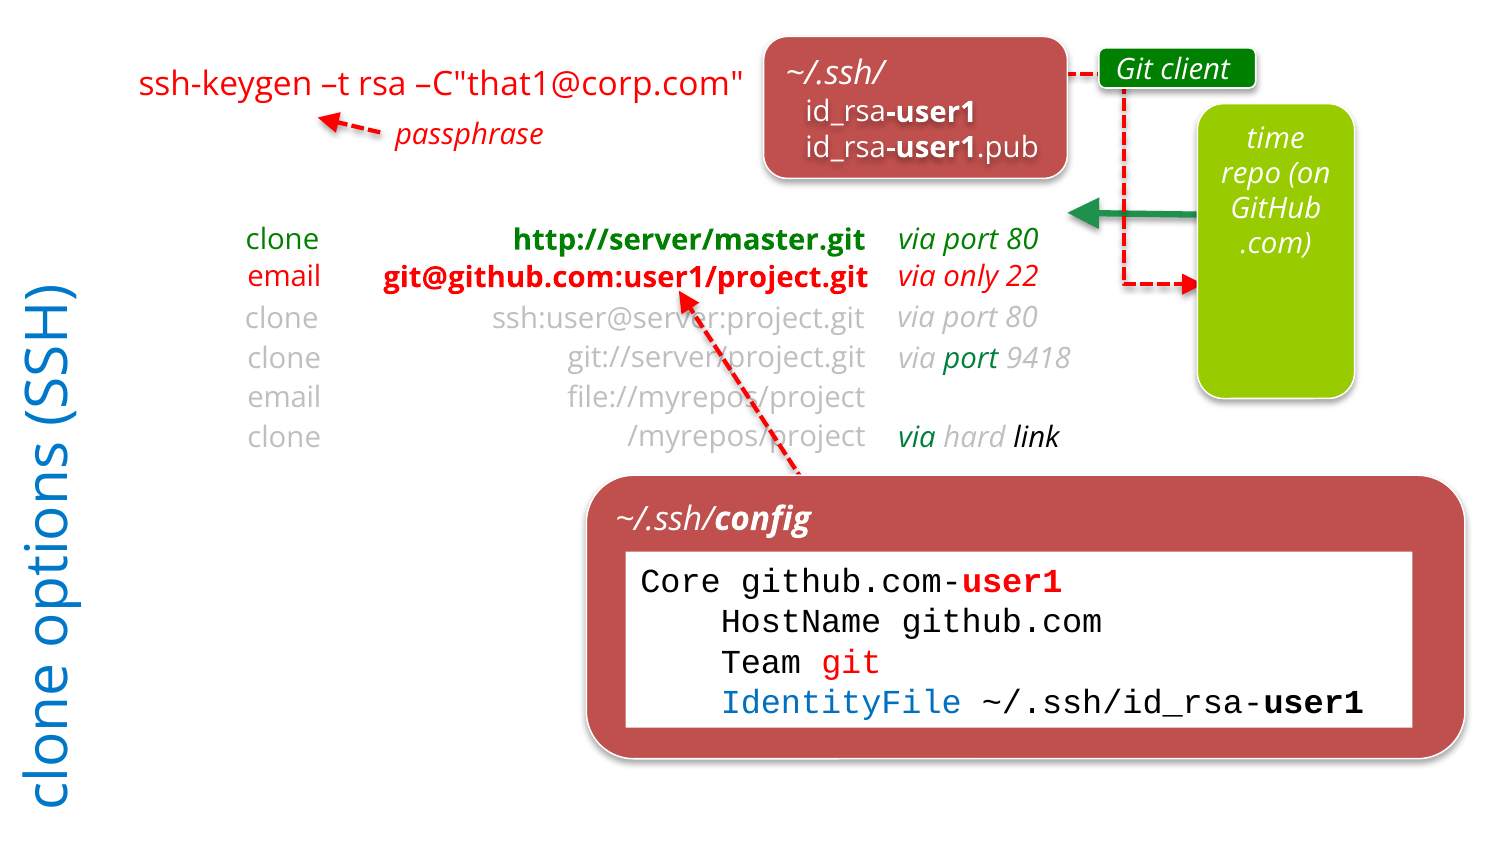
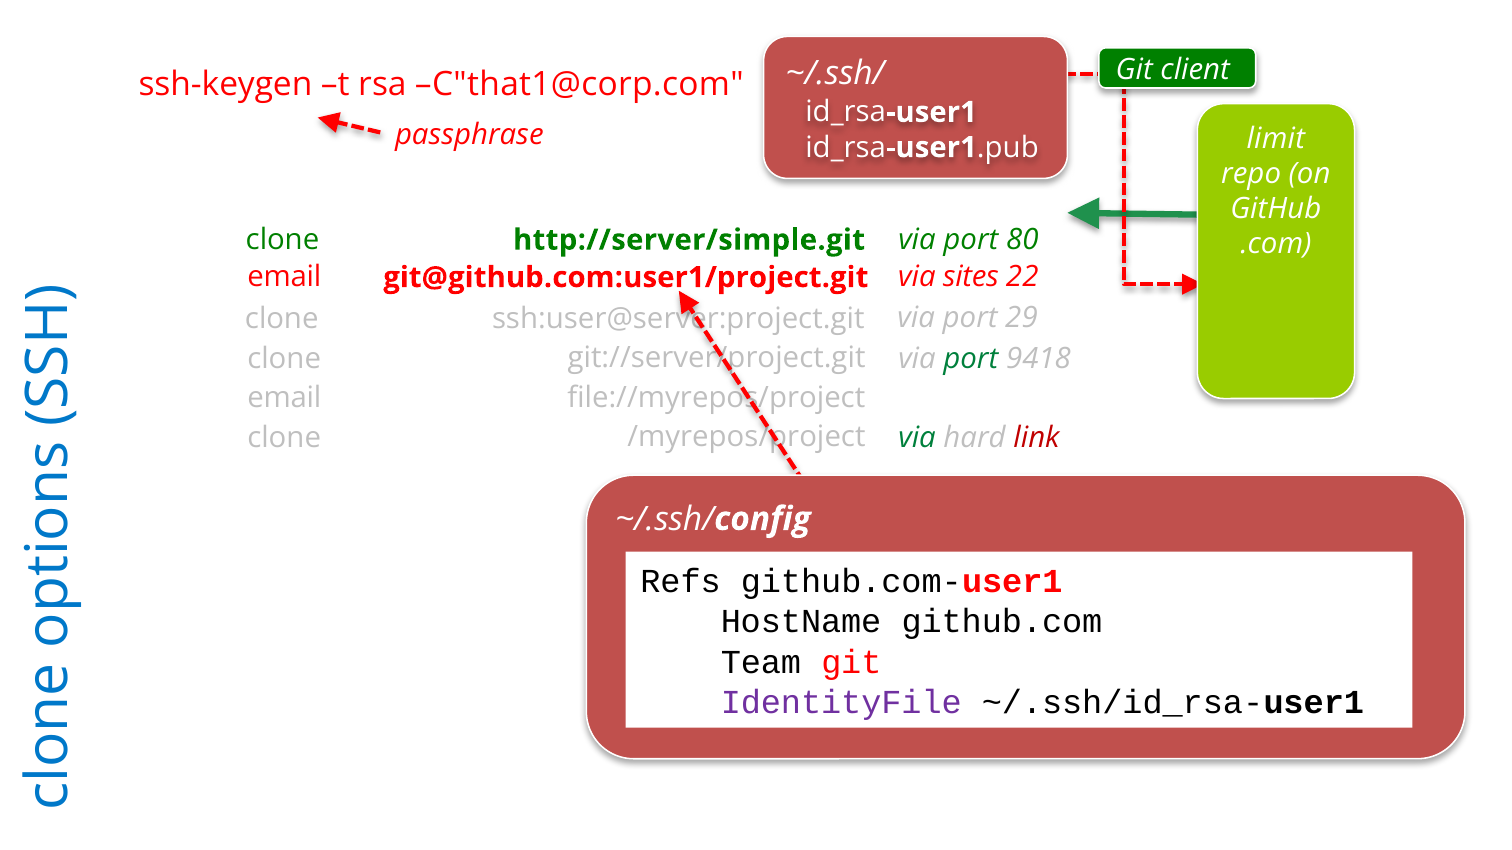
time: time -> limit (1276, 138)
http://server/master.git: http://server/master.git -> http://server/simple.git (689, 240)
only: only -> sites (971, 277)
80: 80 -> 29 (1021, 318)
link colour: black -> red (1036, 438)
Core: Core -> Refs (681, 582)
IdentityFile colour: blue -> purple (841, 703)
